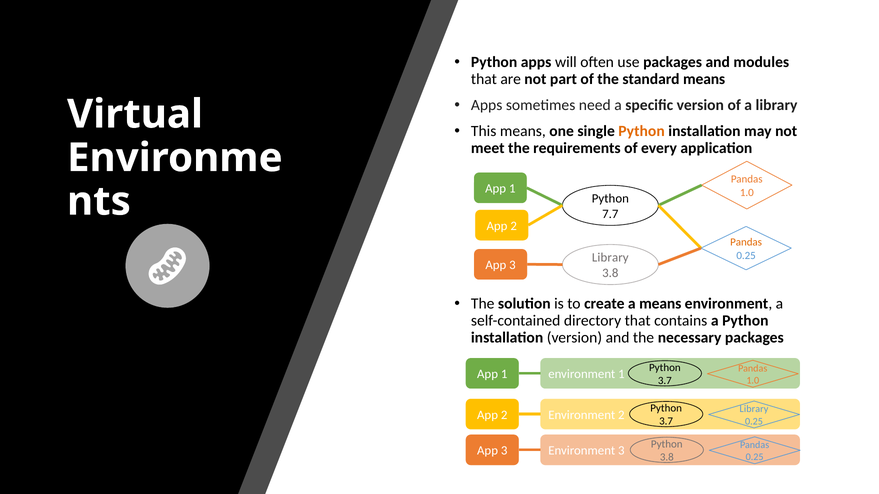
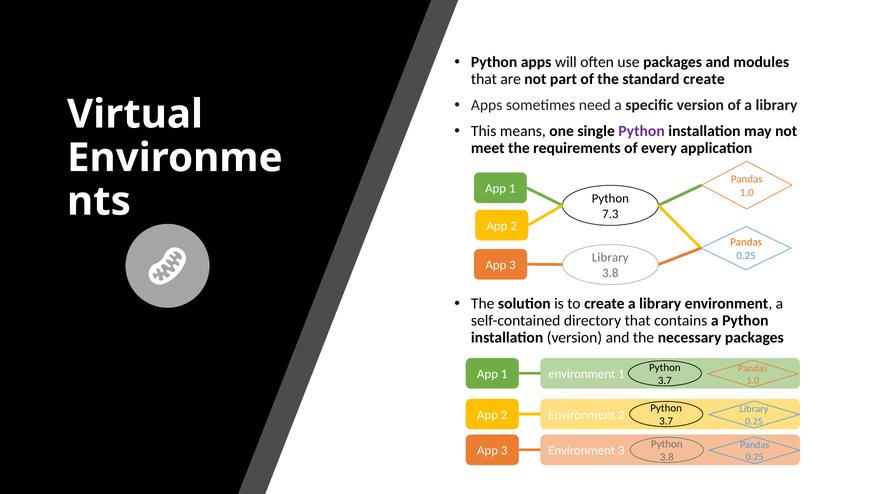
standard means: means -> create (704, 79)
Python colour: orange -> purple (642, 131)
7.7: 7.7 -> 7.3 (610, 214)
create a means: means -> library (660, 304)
